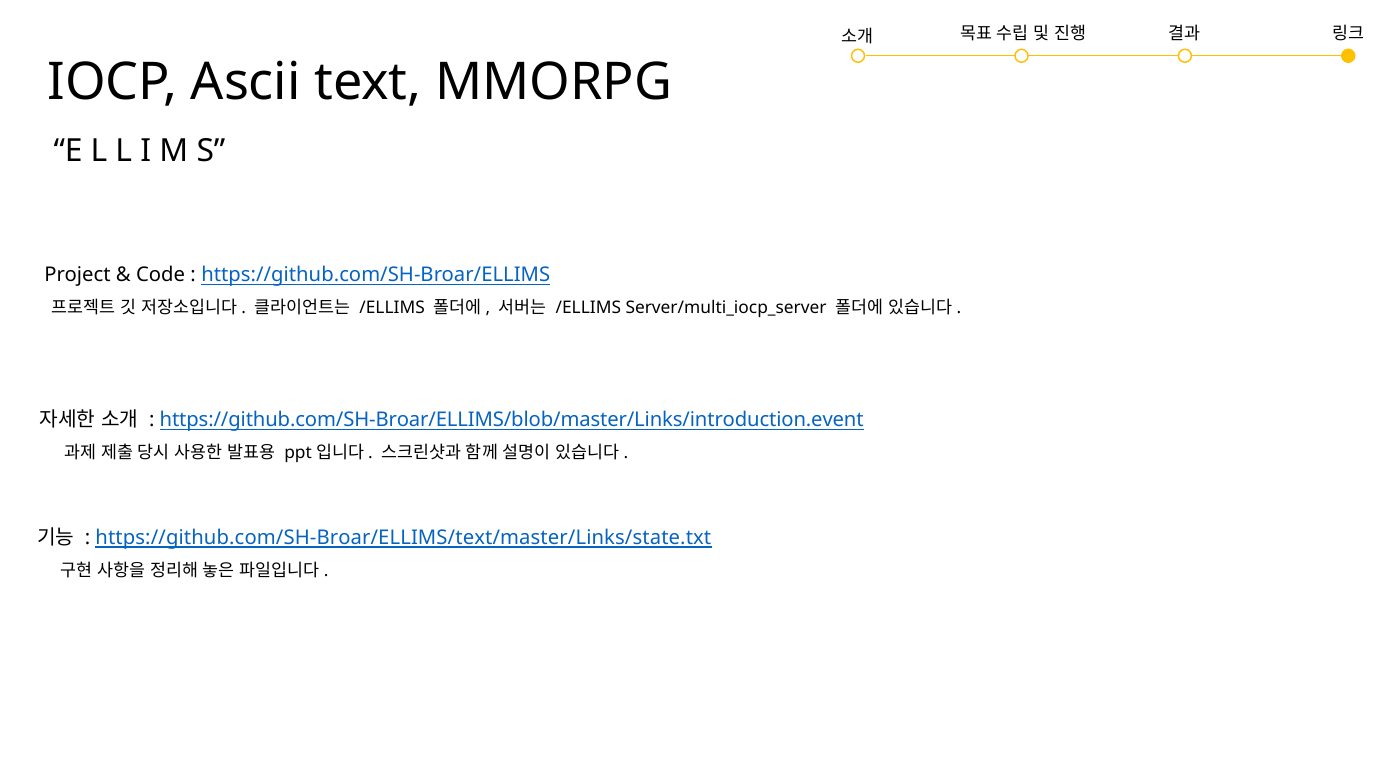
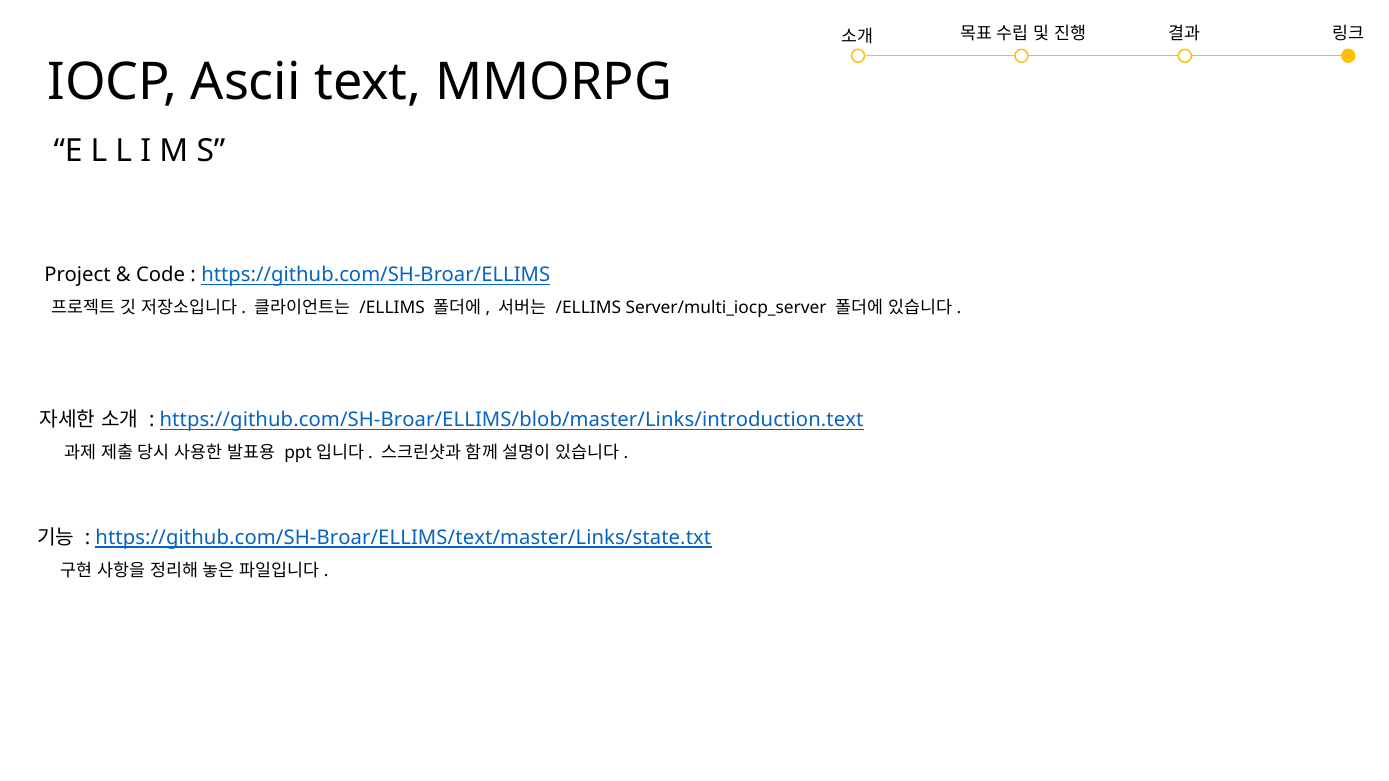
https://github.com/SH-Broar/ELLIMS/blob/master/Links/introduction.event: https://github.com/SH-Broar/ELLIMS/blob/master/Links/introduction.event -> https://github.com/SH-Broar/ELLIMS/blob/master/Links/introduction.text (512, 420)
